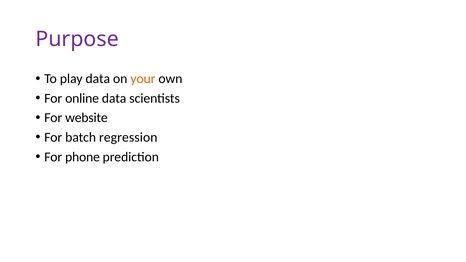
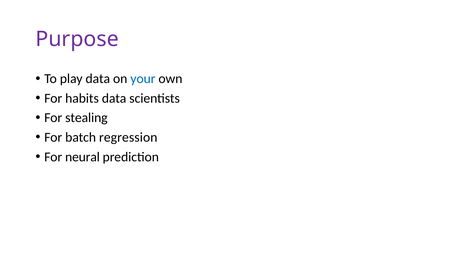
your colour: orange -> blue (143, 79)
online: online -> habits (82, 98)
website: website -> stealing (86, 118)
phone: phone -> neural (82, 157)
